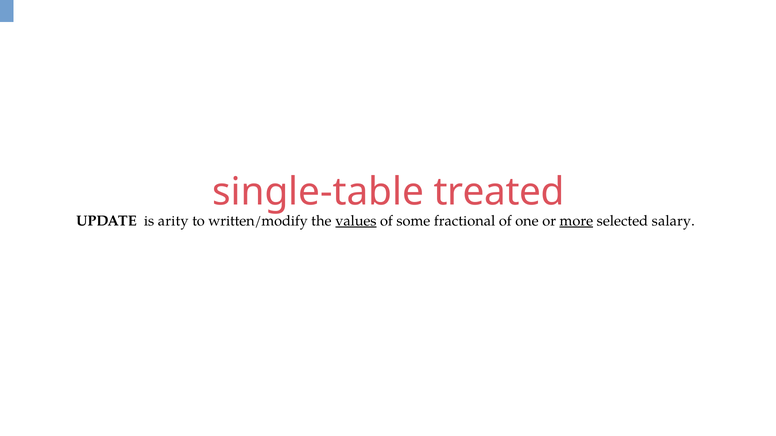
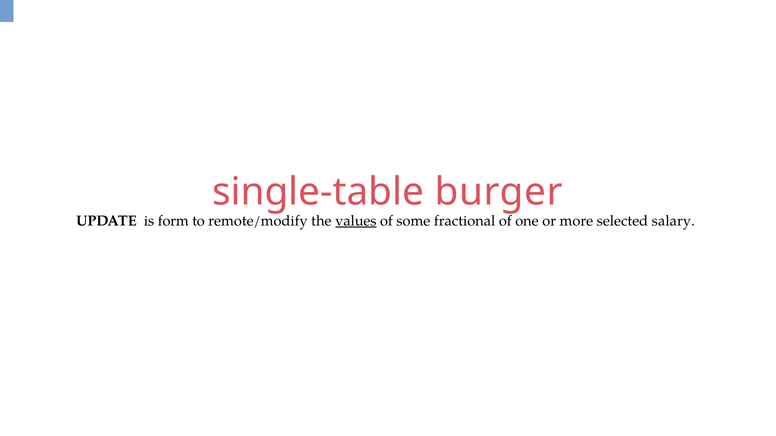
treated: treated -> burger (499, 192)
arity: arity -> form (173, 221)
written/modify: written/modify -> remote/modify (258, 221)
more underline: present -> none (576, 221)
